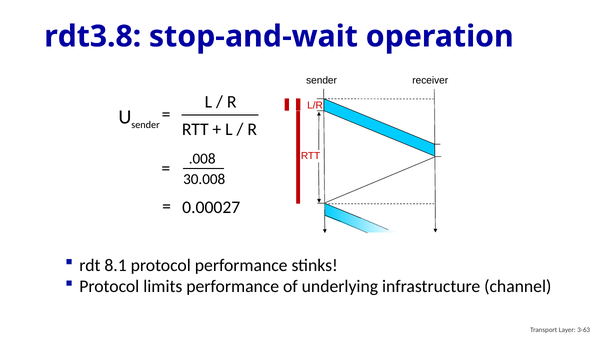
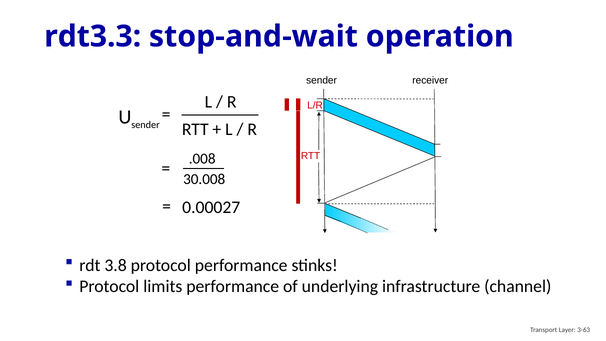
rdt3.8: rdt3.8 -> rdt3.3 (93, 36)
8.1: 8.1 -> 3.8 (116, 265)
